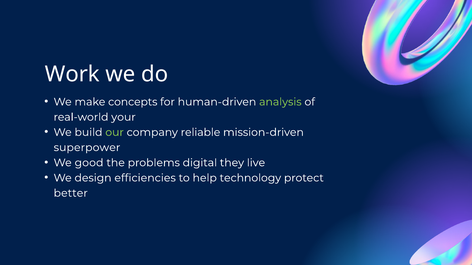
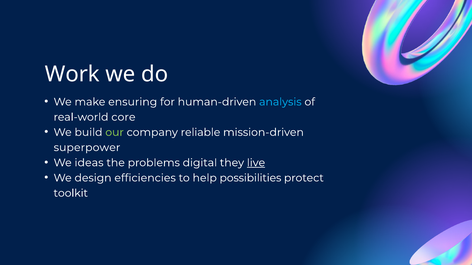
concepts: concepts -> ensuring (133, 102)
analysis colour: light green -> light blue (280, 102)
your: your -> core (123, 117)
good: good -> ideas (89, 163)
live underline: none -> present (256, 163)
technology: technology -> possibilities (250, 178)
better: better -> toolkit (71, 193)
